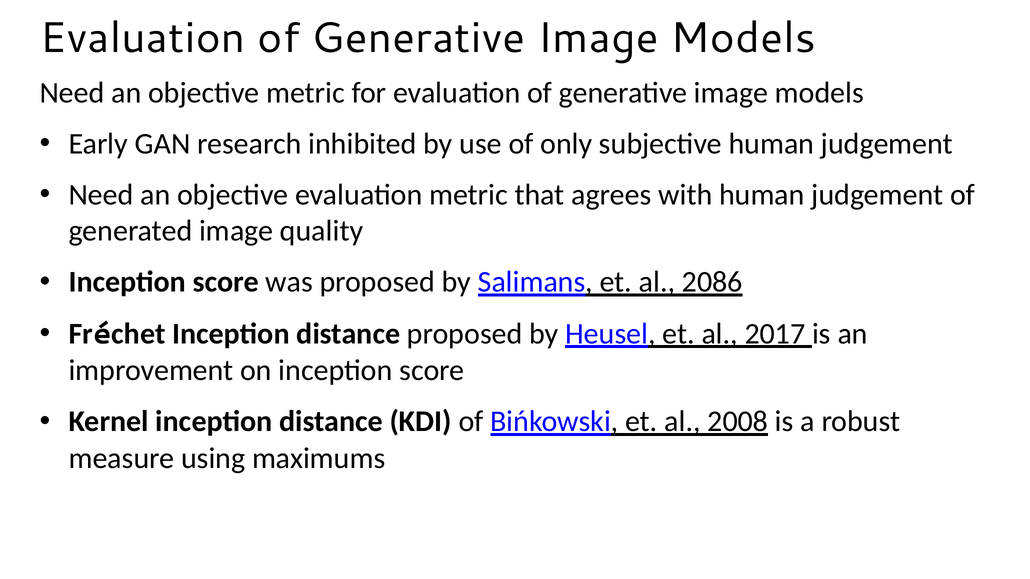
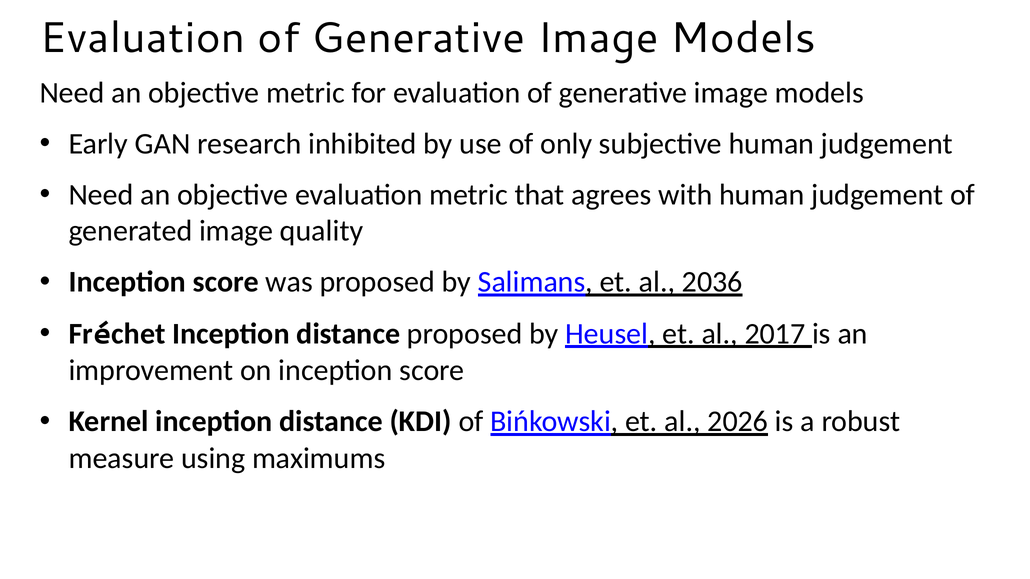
2086: 2086 -> 2036 (712, 282)
2008: 2008 -> 2026 (738, 422)
